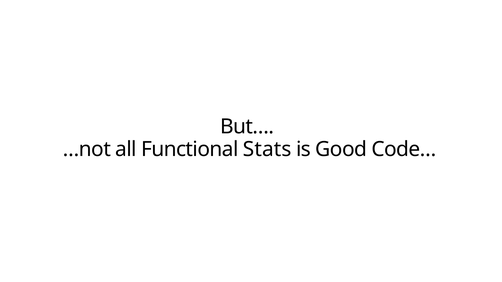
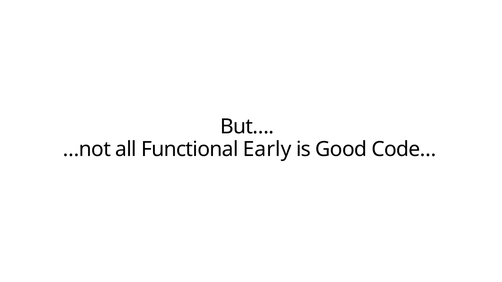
Stats: Stats -> Early (267, 149)
